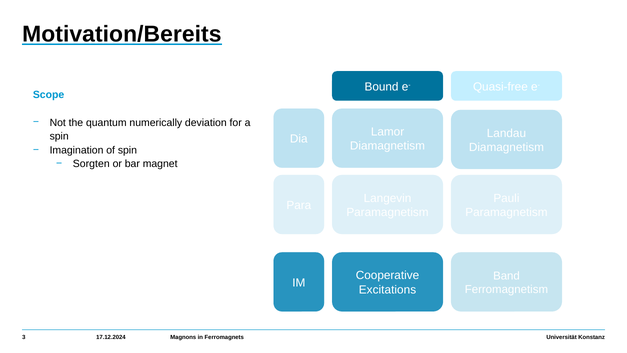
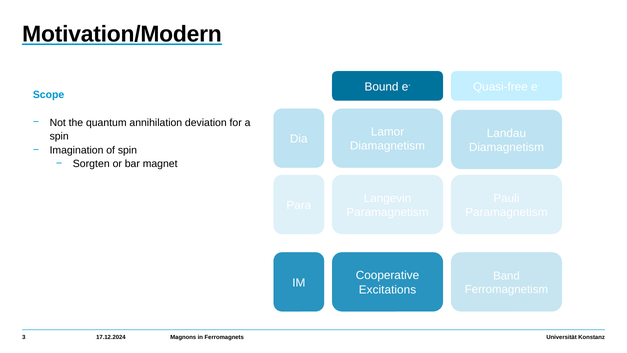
Motivation/Bereits: Motivation/Bereits -> Motivation/Modern (122, 34)
numerically: numerically -> annihilation (156, 122)
